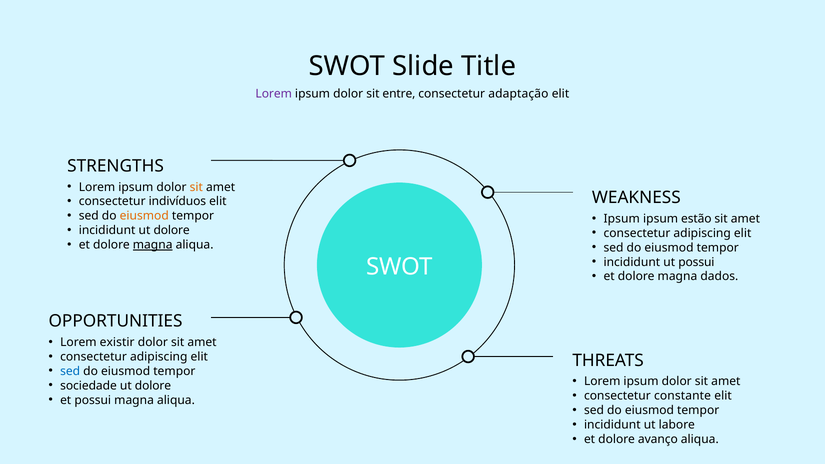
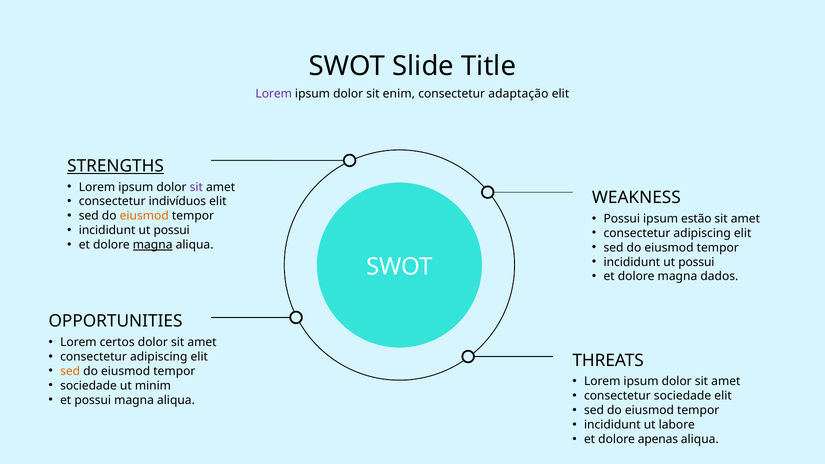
entre: entre -> enim (399, 94)
STRENGTHS underline: none -> present (116, 166)
sit colour: orange -> purple (196, 187)
Ipsum: Ipsum -> Possui (622, 219)
dolore: dolore -> possui (172, 230)
existir: existir -> certos (117, 342)
sed colour: blue -> orange (70, 371)
dolore: dolore -> minim (153, 386)
consectetur constante: constante -> sociedade (683, 396)
avanço: avanço -> apenas (658, 439)
